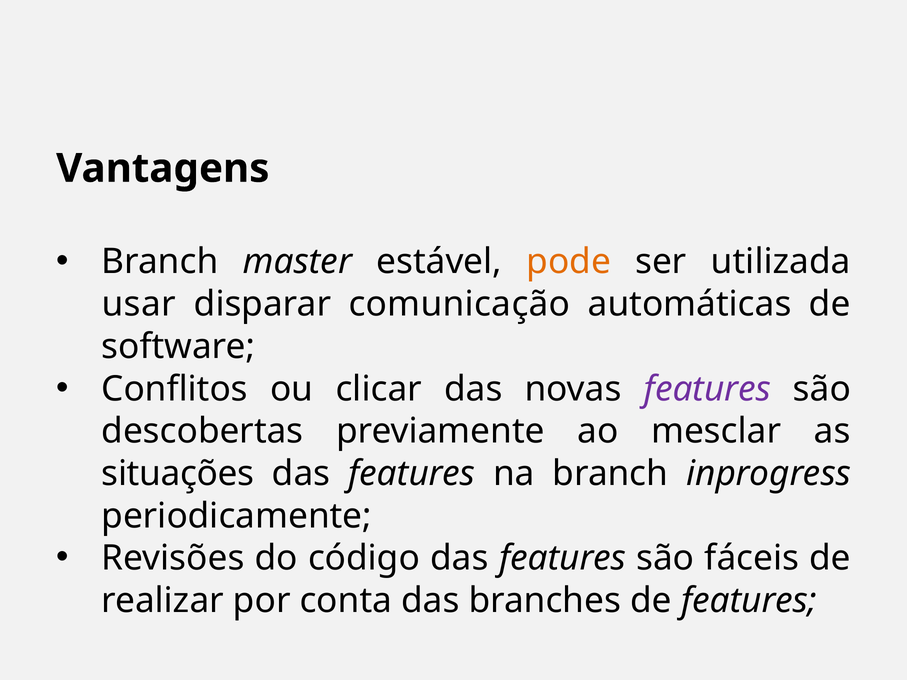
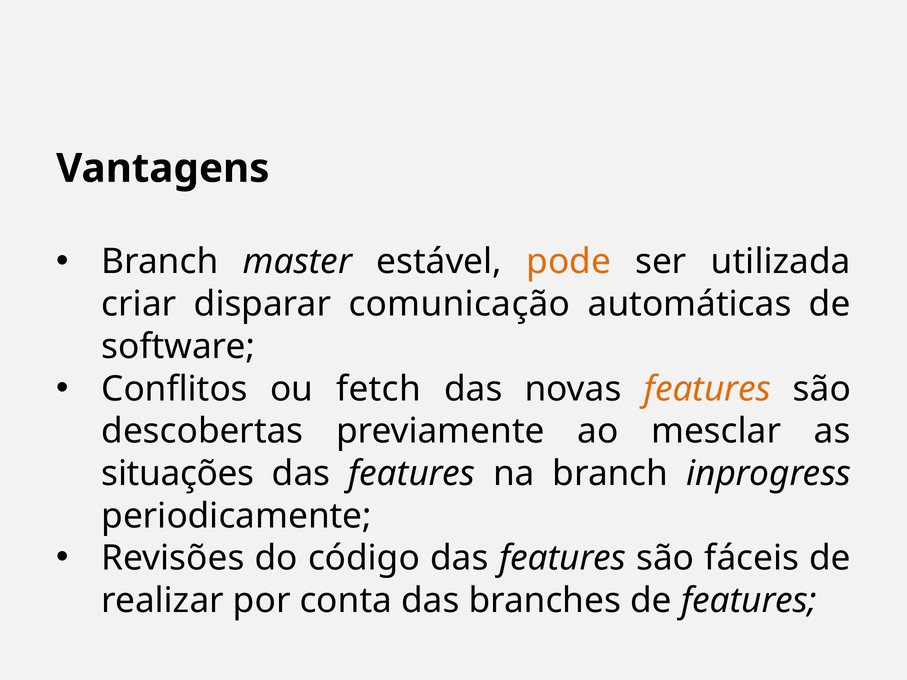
usar: usar -> criar (139, 304)
clicar: clicar -> fetch (379, 389)
features colour: purple -> orange (707, 389)
